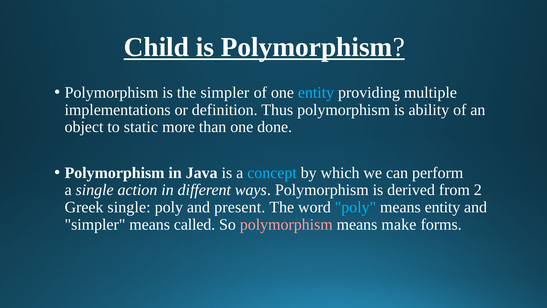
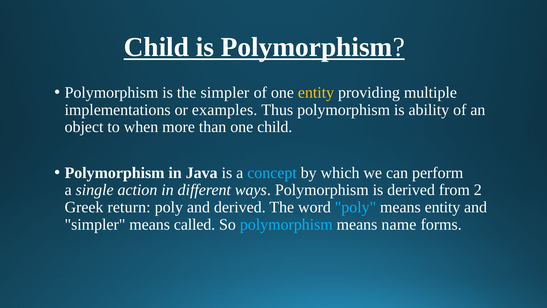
entity colour: light blue -> yellow (316, 92)
definition: definition -> examples (225, 110)
static: static -> when (141, 127)
one done: done -> child (275, 127)
Greek single: single -> return (129, 207)
and present: present -> derived (240, 207)
polymorphism colour: pink -> light blue (286, 224)
make: make -> name (399, 224)
